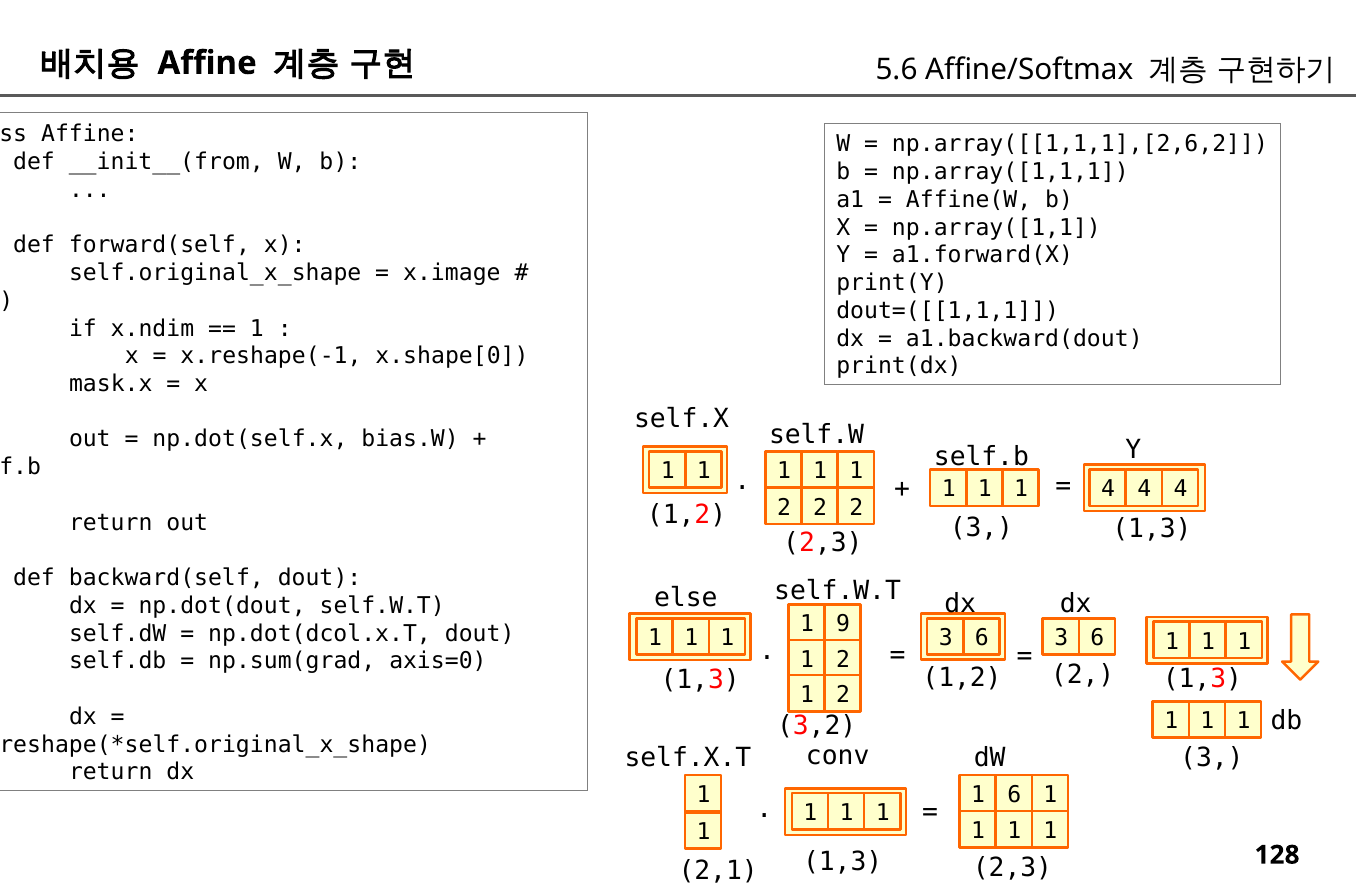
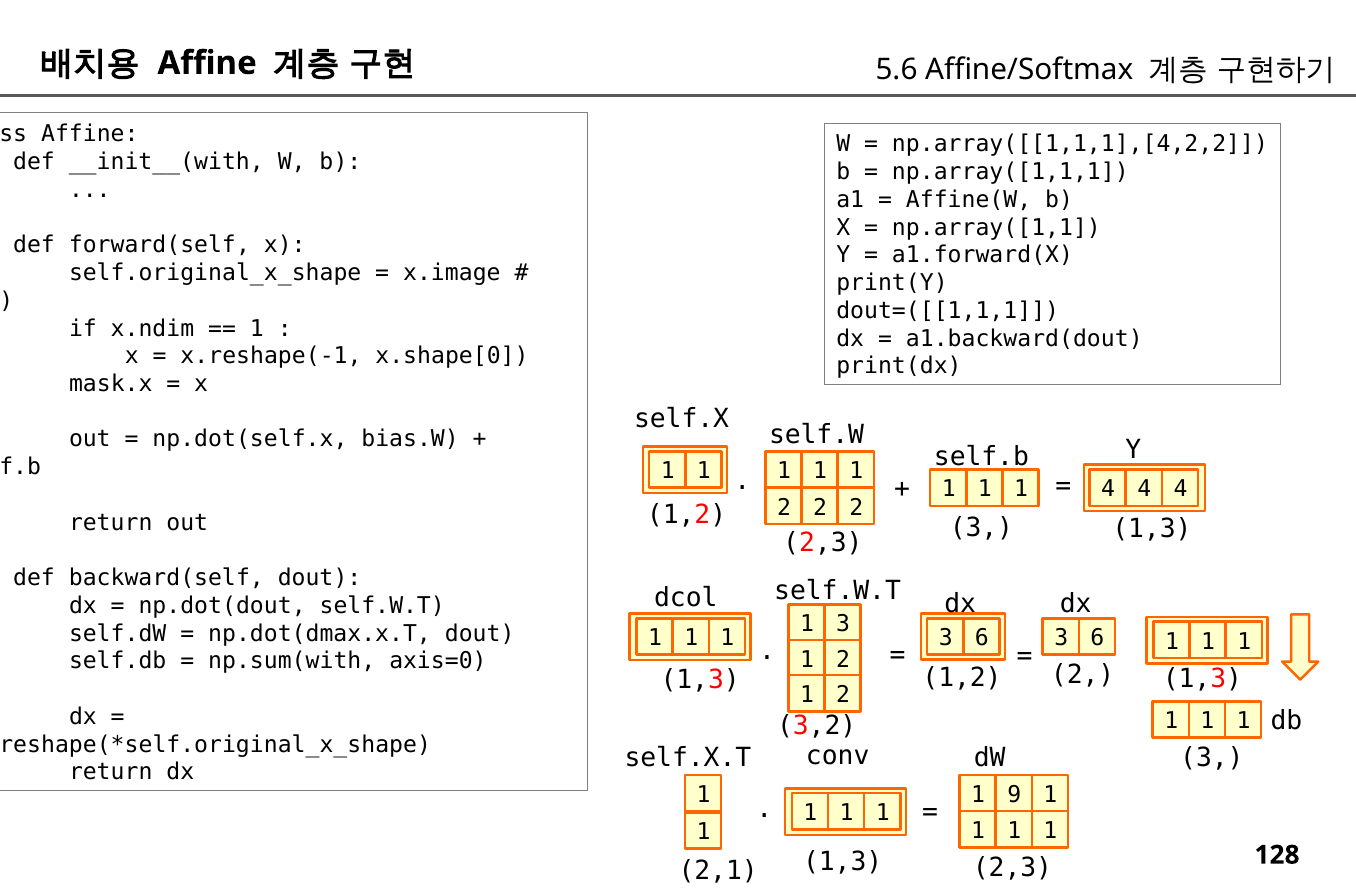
np.array([[1,1,1],[2,6,2: np.array([[1,1,1],[2,6,2 -> np.array([[1,1,1],[4,2,2 (1080, 144)
__init__(from: __init__(from -> __init__(with (166, 162)
else: else -> dcol (686, 597)
1 9: 9 -> 3 (843, 624)
np.dot(dcol.x.T: np.dot(dcol.x.T -> np.dot(dmax.x.T (320, 633)
np.sum(grad: np.sum(grad -> np.sum(with (292, 661)
1 6: 6 -> 9 (1014, 794)
